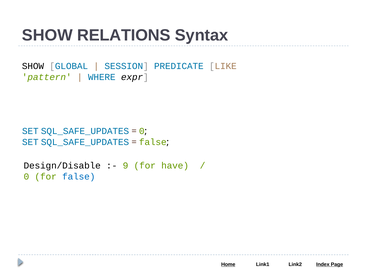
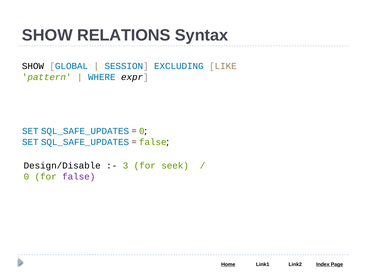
PREDICATE: PREDICATE -> EXCLUDING (179, 66)
9: 9 -> 3 (126, 166)
have: have -> seek (175, 166)
false colour: blue -> purple (79, 177)
